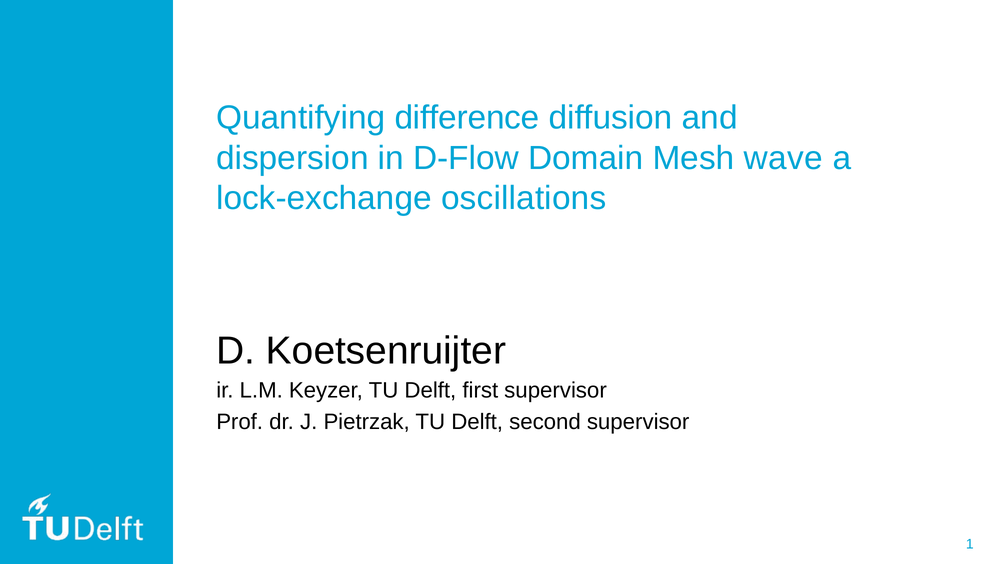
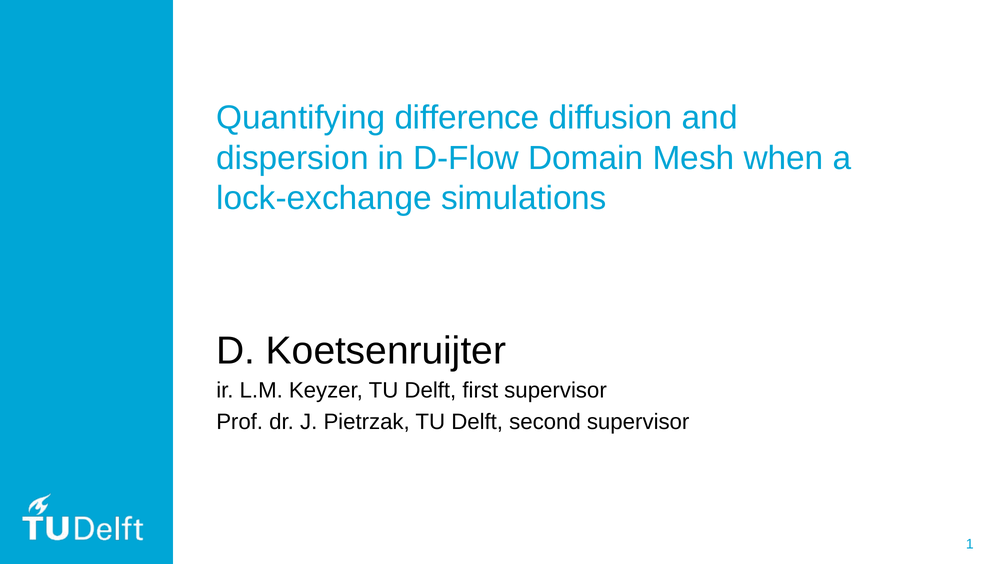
wave: wave -> when (784, 158)
oscillations: oscillations -> simulations (524, 198)
